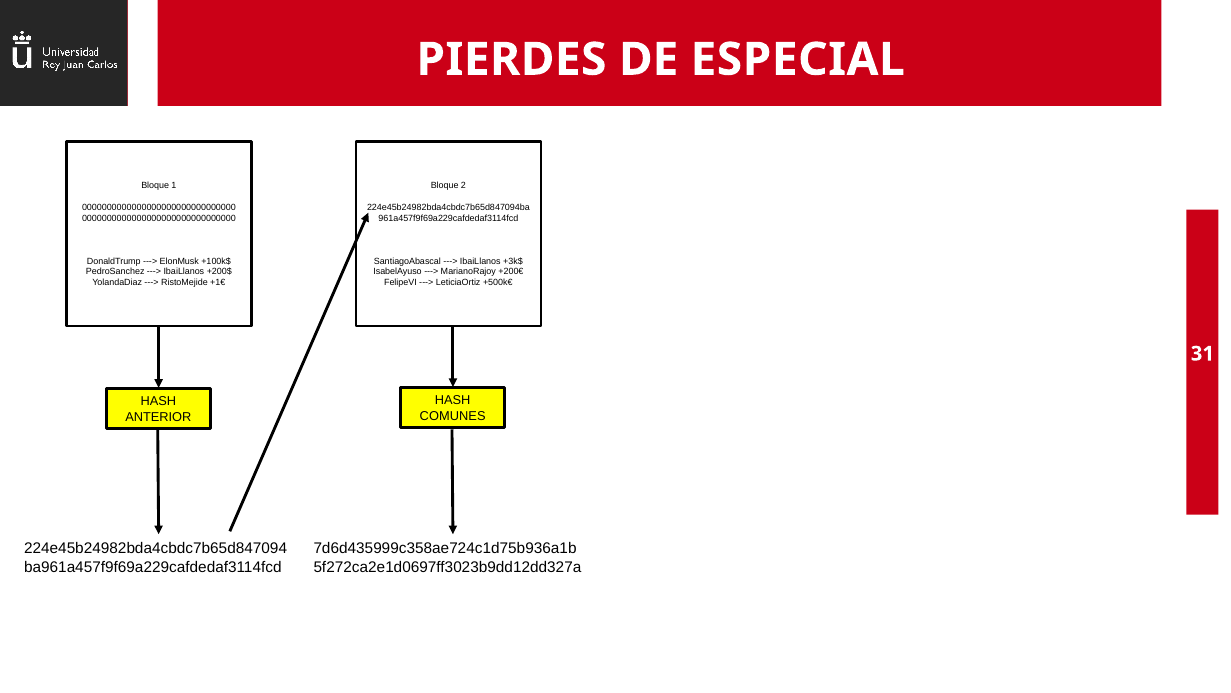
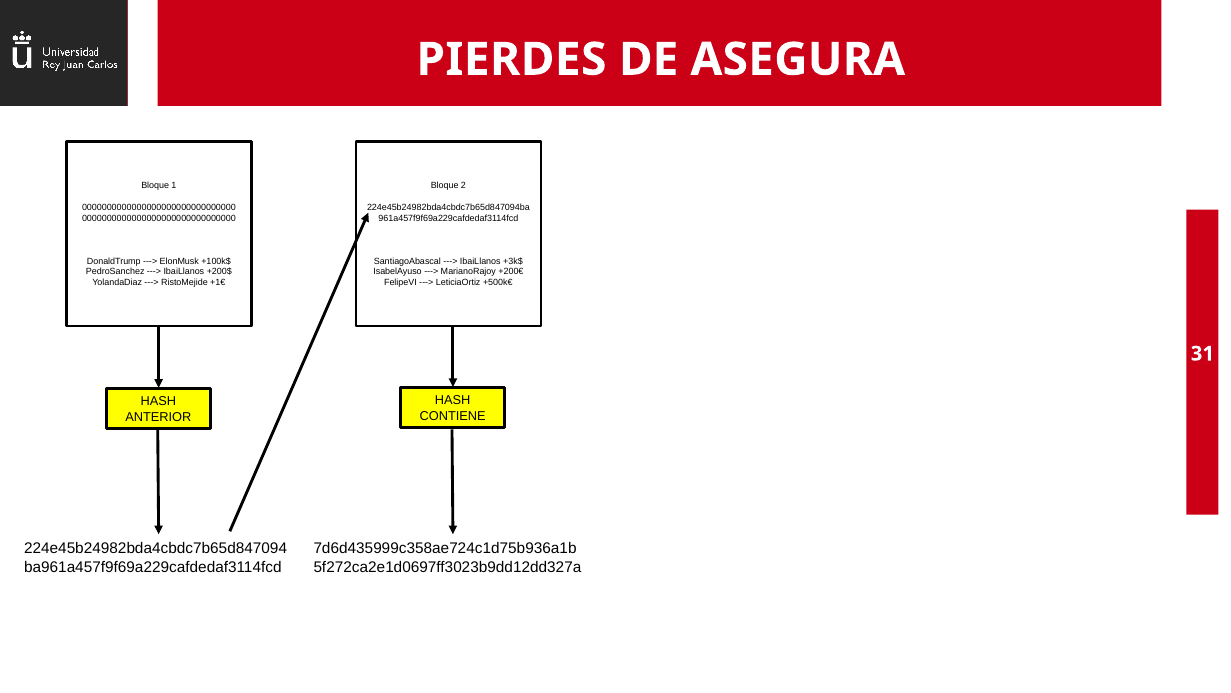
ESPECIAL: ESPECIAL -> ASEGURA (798, 59)
COMUNES: COMUNES -> CONTIENE (453, 416)
